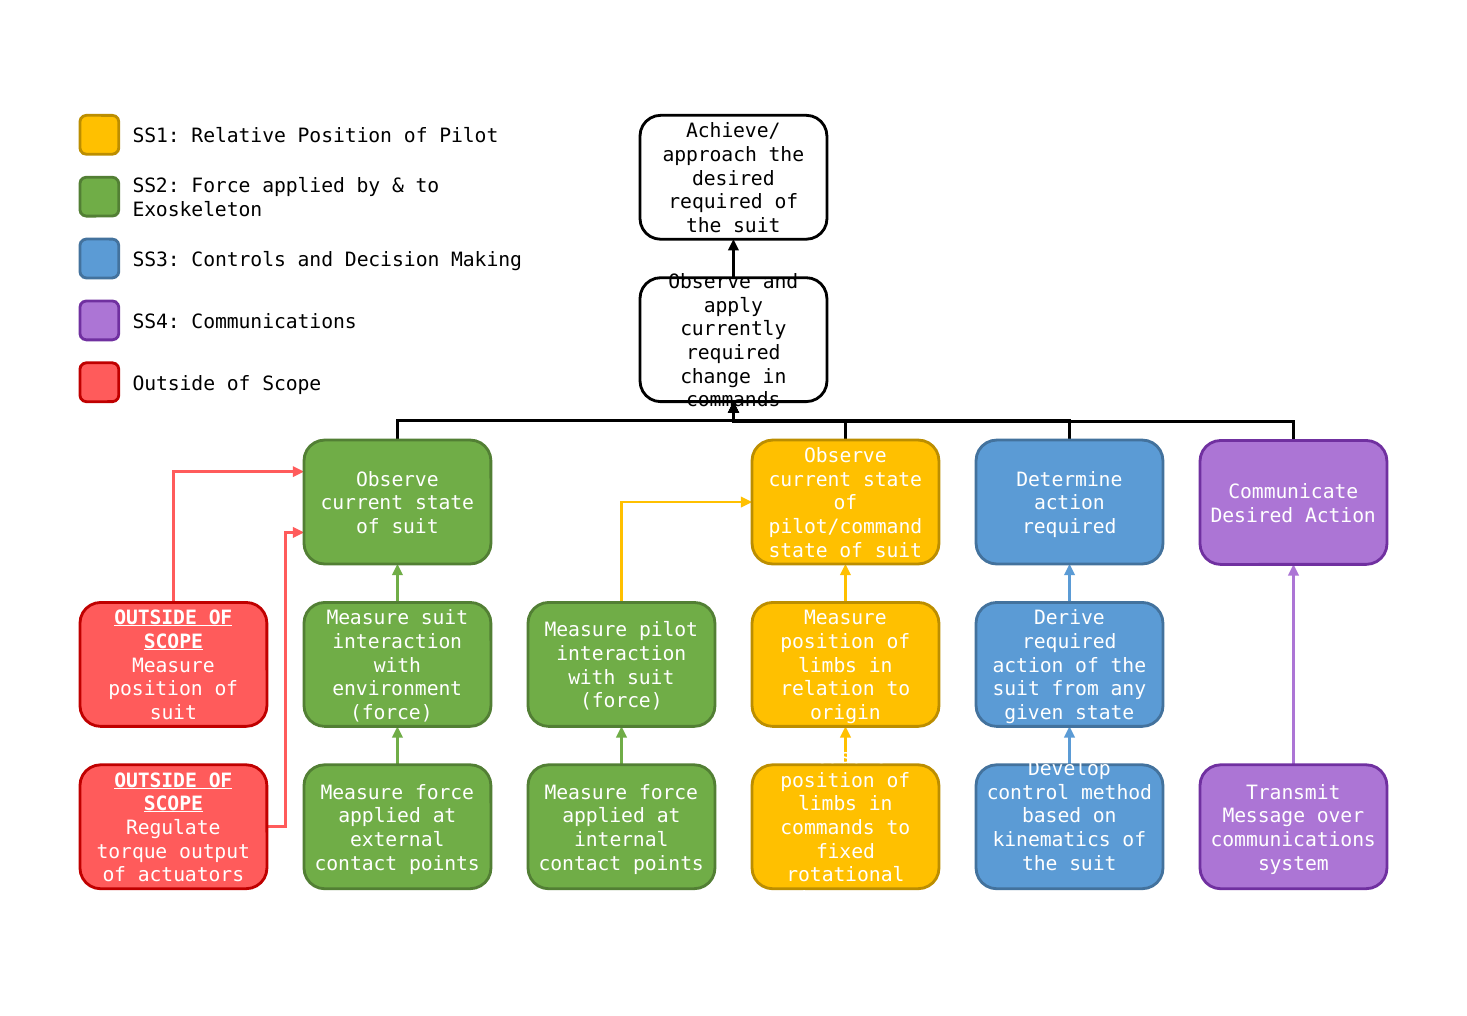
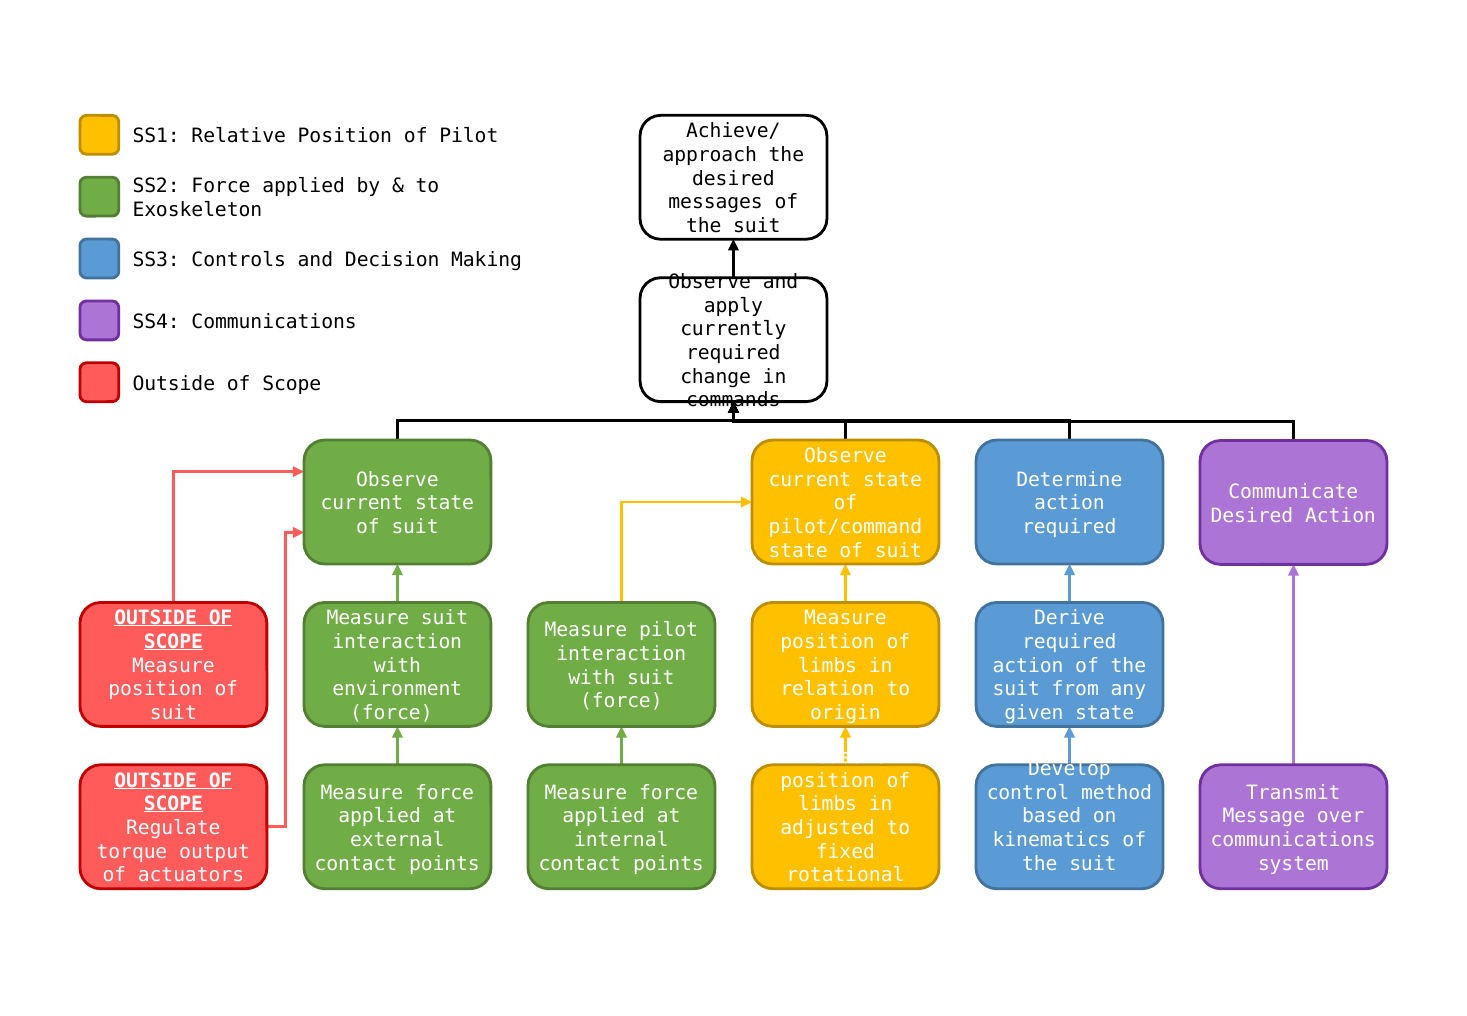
required: required -> messages (716, 202)
commands: commands -> adjusted (828, 828)
